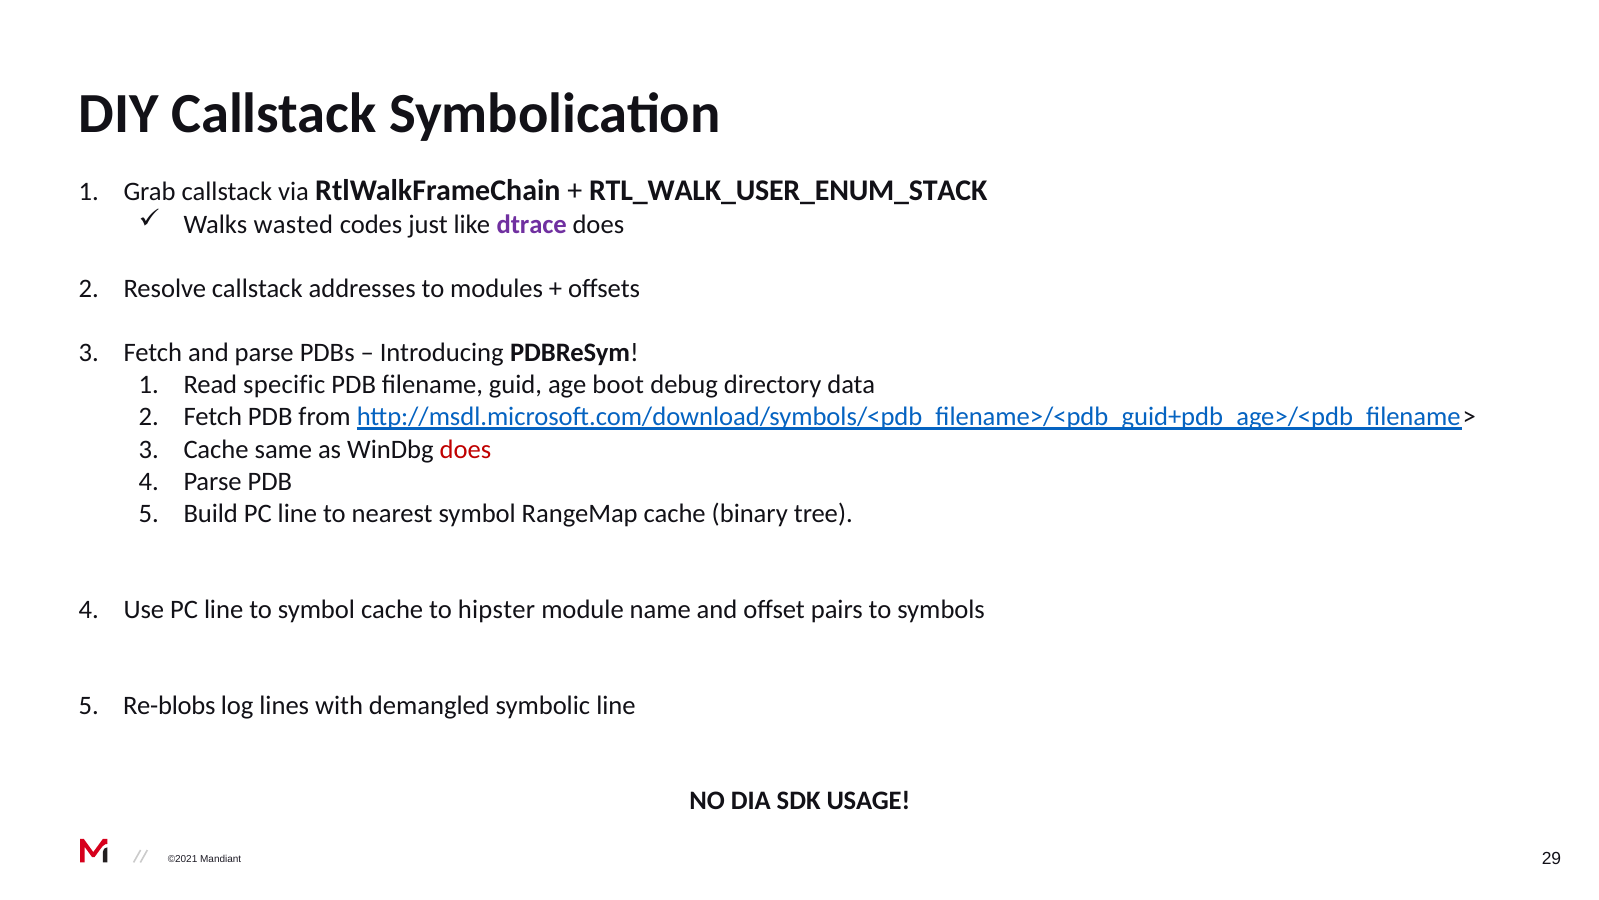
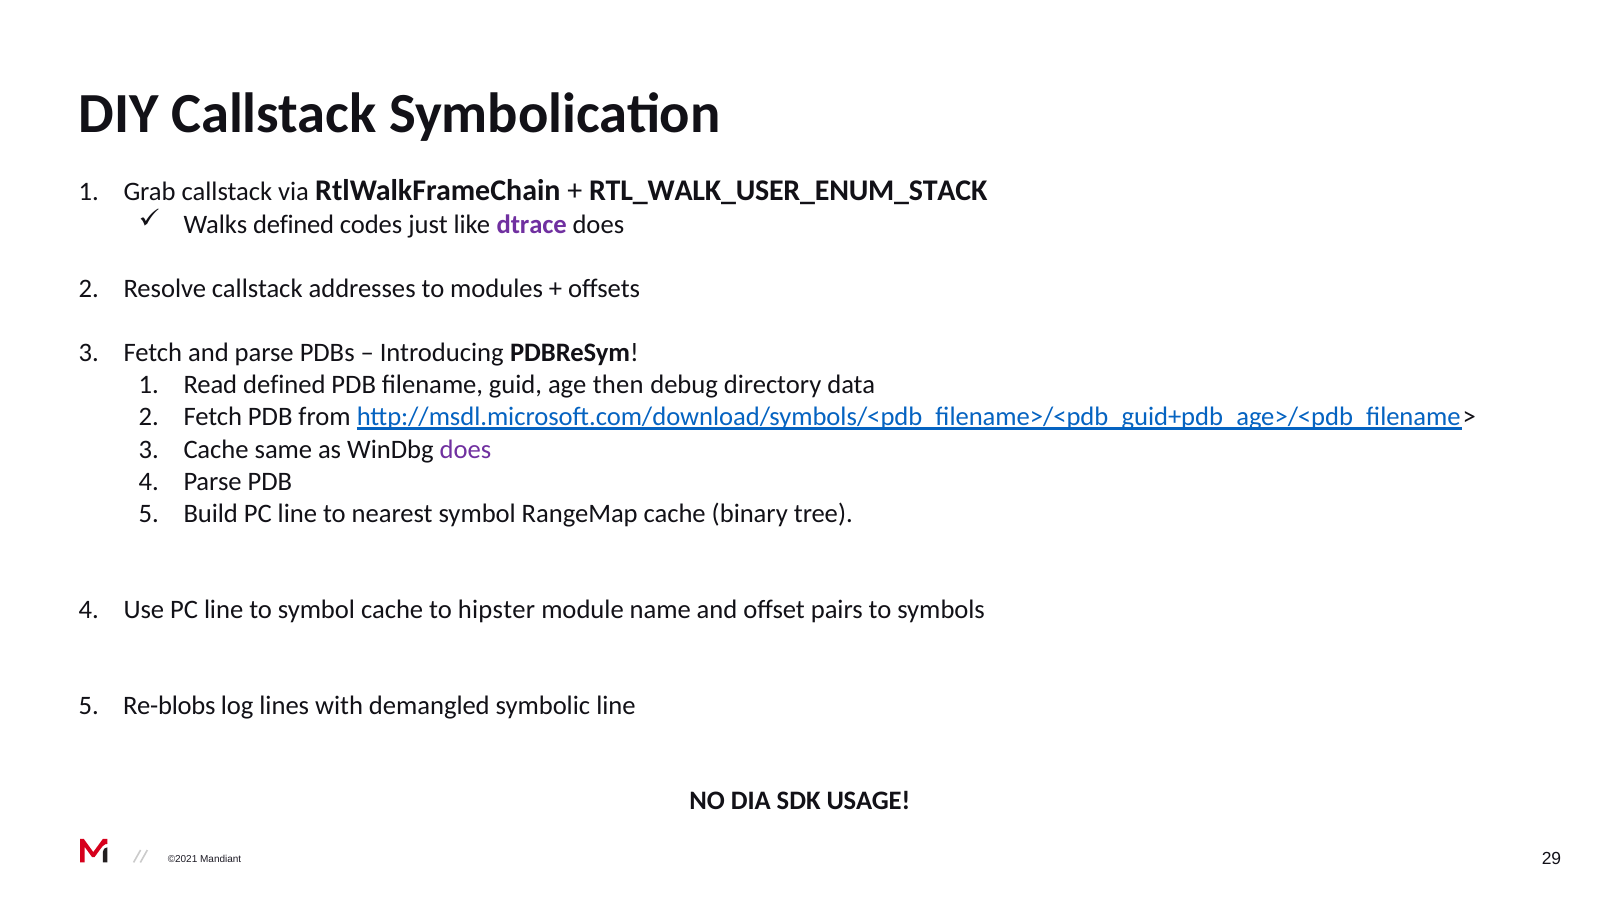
Walks wasted: wasted -> defined (294, 225)
Read specific: specific -> defined (284, 385)
boot: boot -> then (618, 385)
does colour: red -> purple (466, 449)
